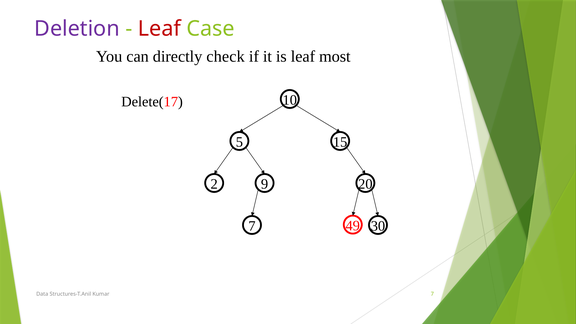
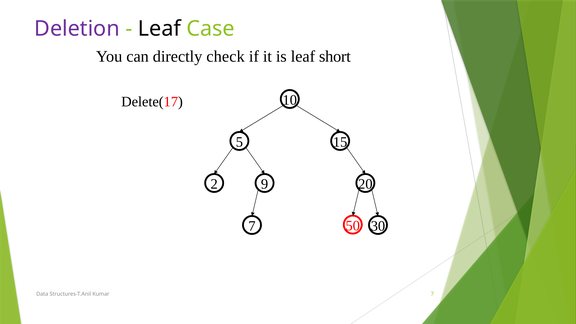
Leaf colour: red -> black (159, 29)
most: most -> short (335, 56)
49: 49 -> 50 (353, 226)
